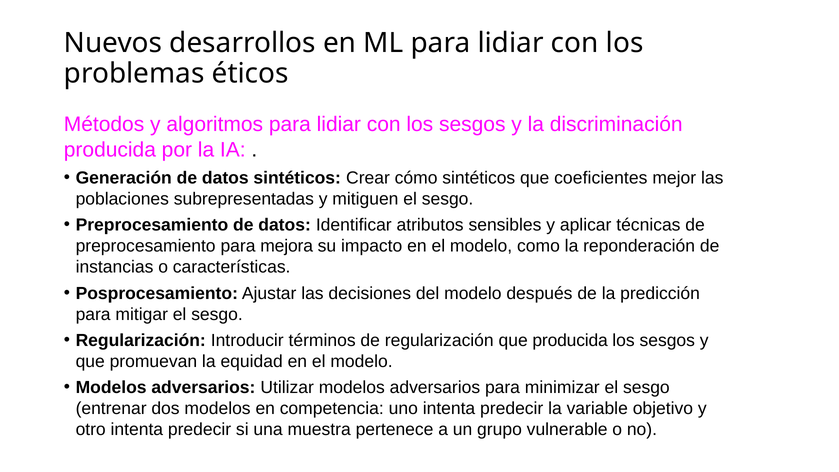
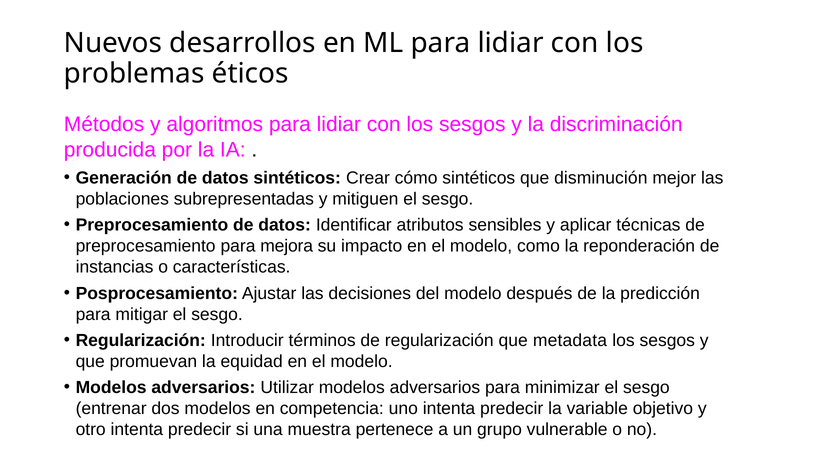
coeficientes: coeficientes -> disminución (601, 178)
que producida: producida -> metadata (570, 340)
